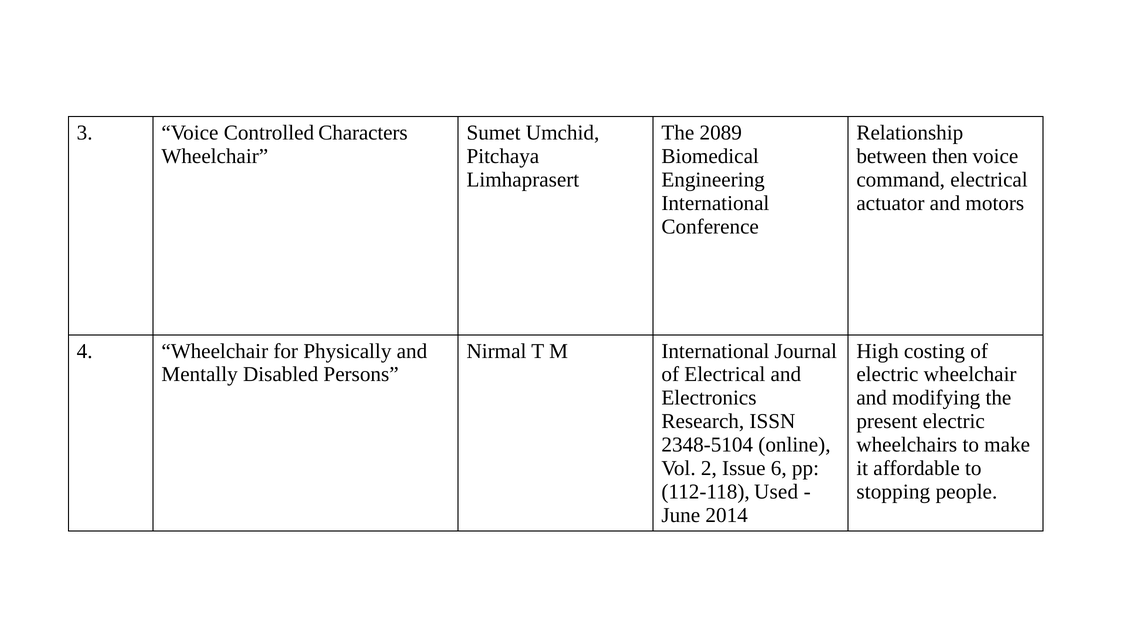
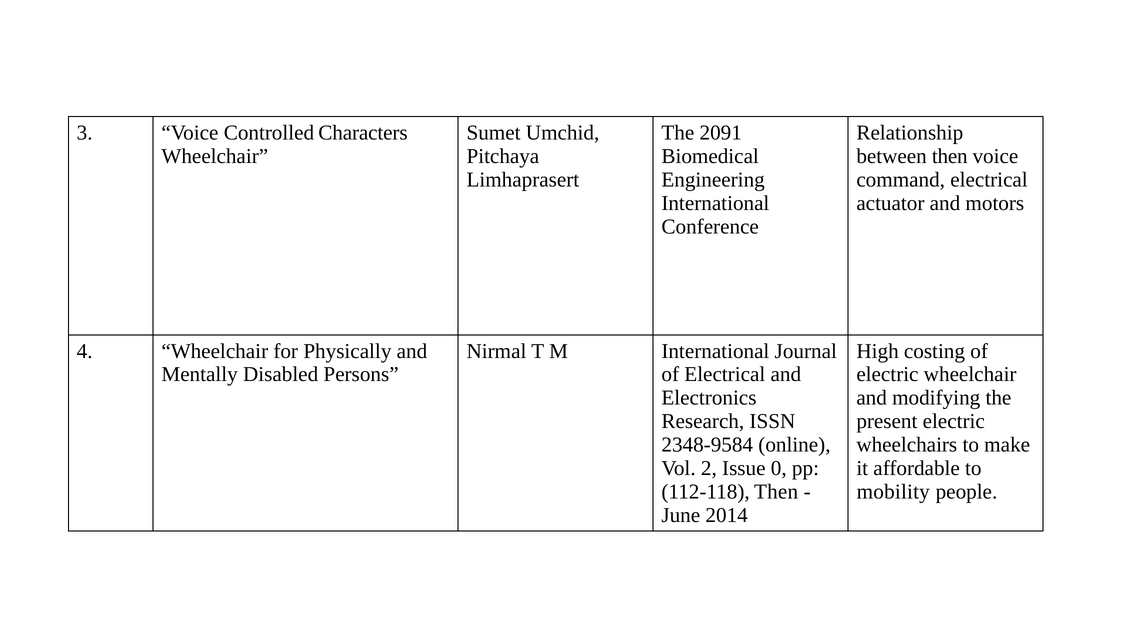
2089: 2089 -> 2091 (721, 133)
2348-5104: 2348-5104 -> 2348-9584 (707, 445)
6: 6 -> 0 (779, 468)
112-118 Used: Used -> Then (776, 492)
stopping: stopping -> mobility (893, 492)
